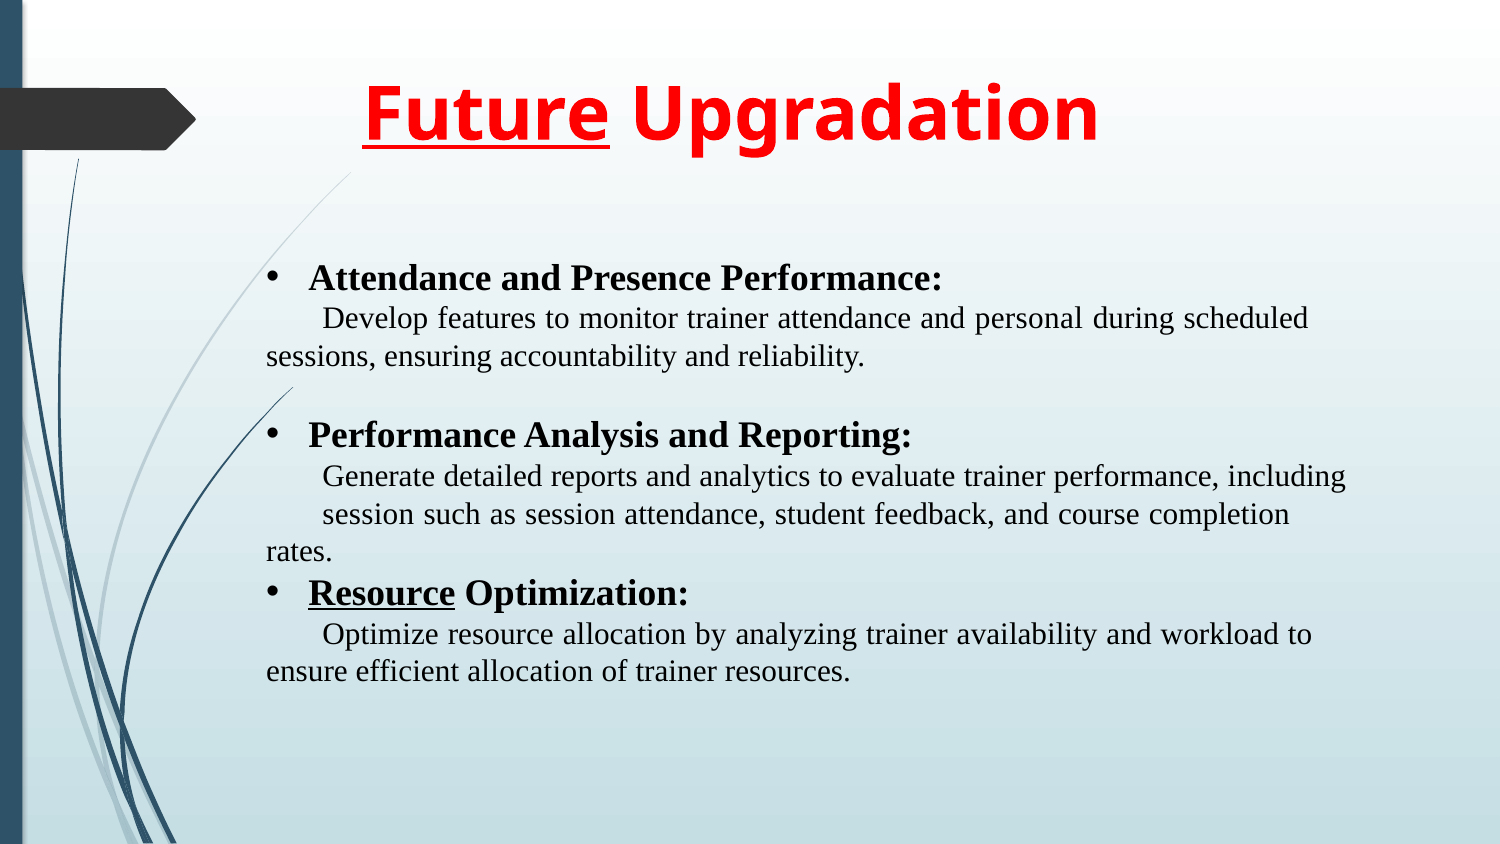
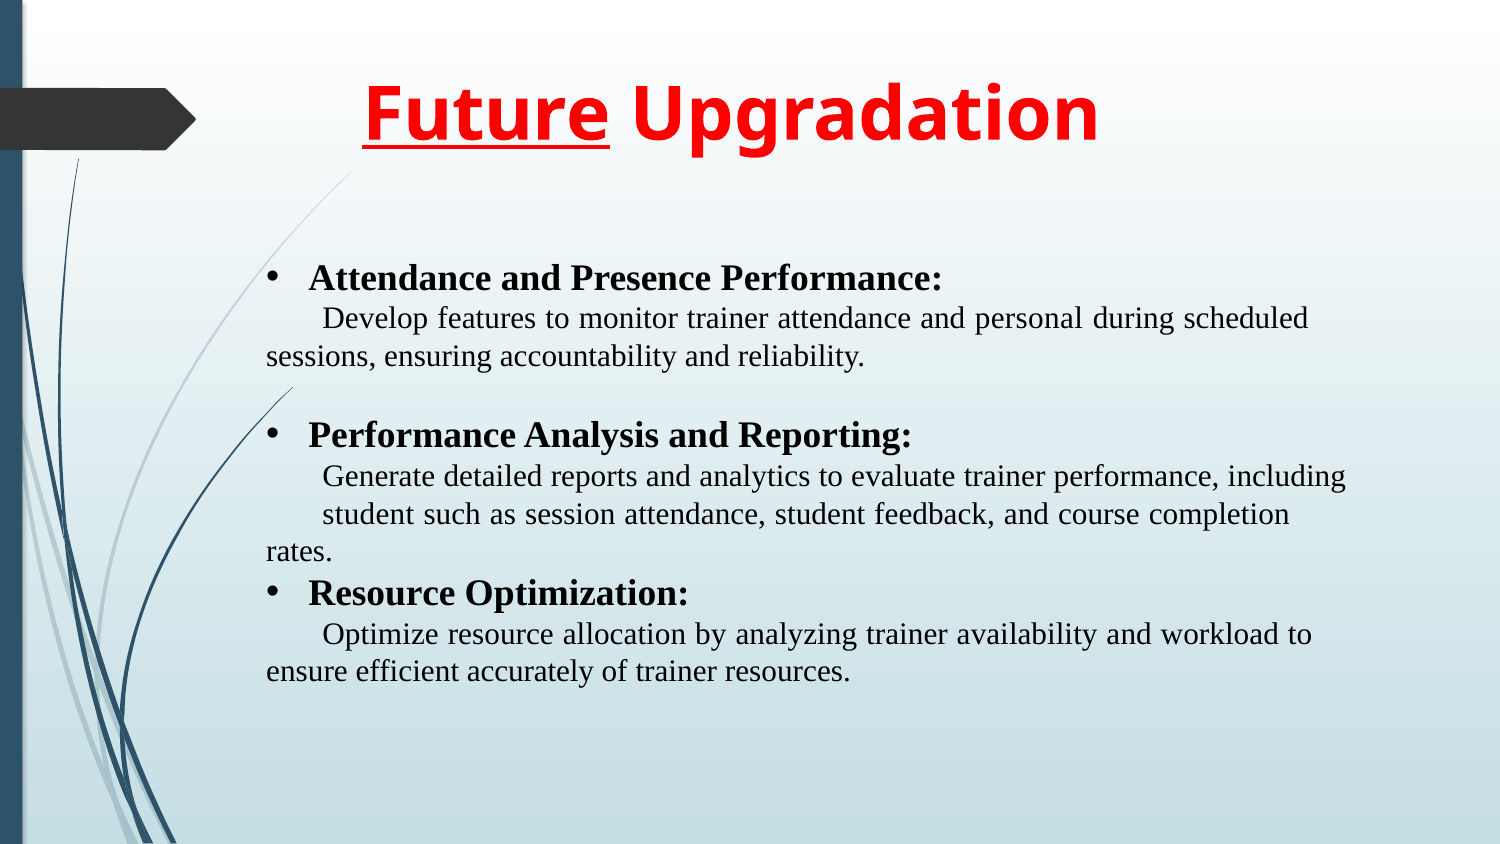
session: session -> student (368, 514)
Resource underline: present -> none (382, 593)
efficient allocation: allocation -> accurately (531, 671)
